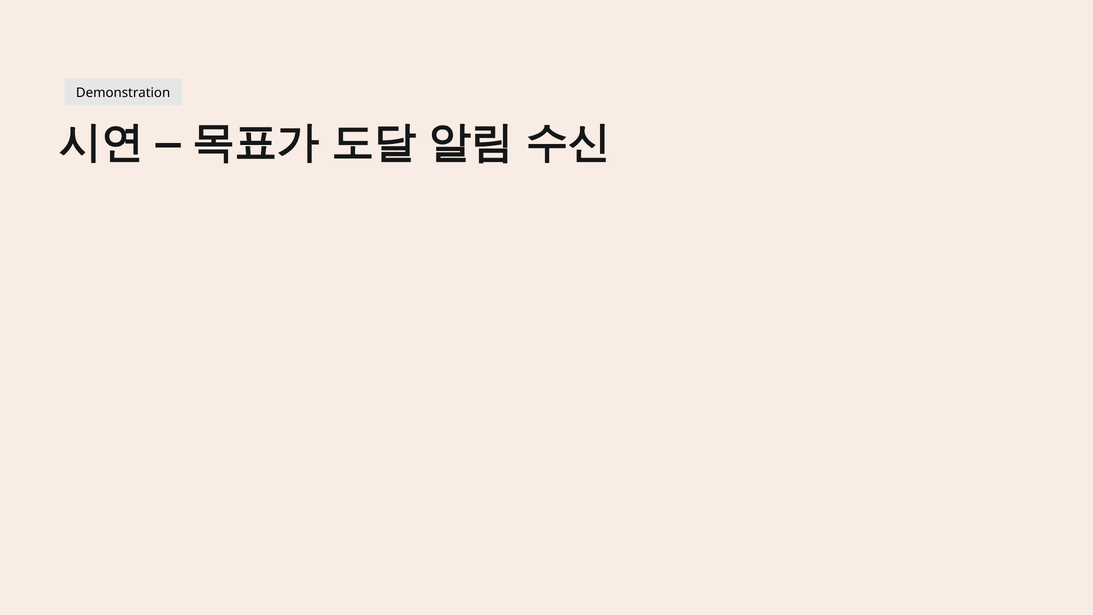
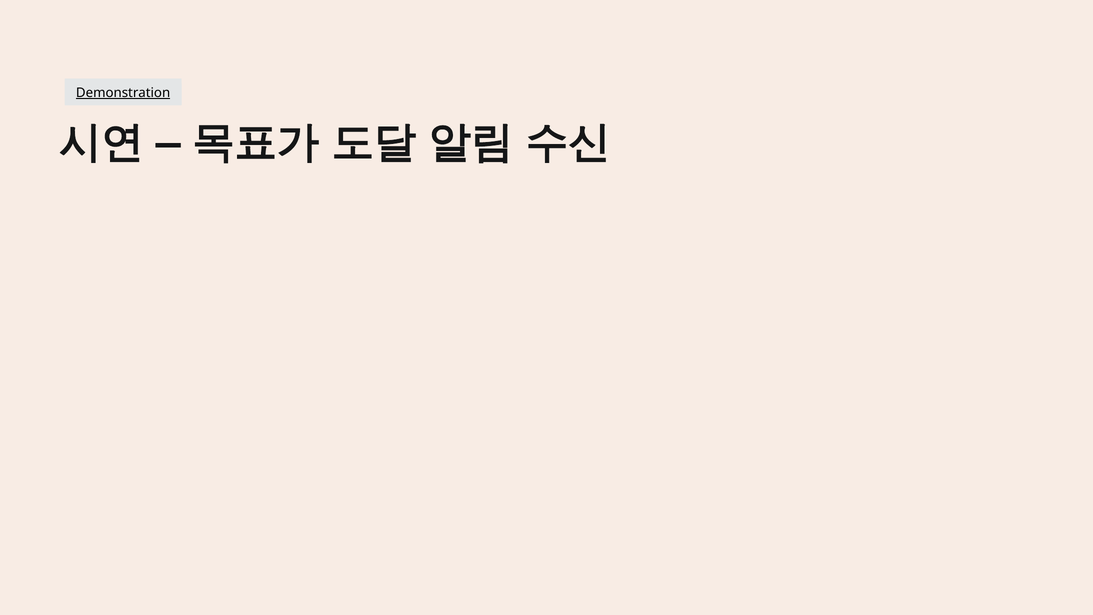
Demonstration underline: none -> present (123, 93)
